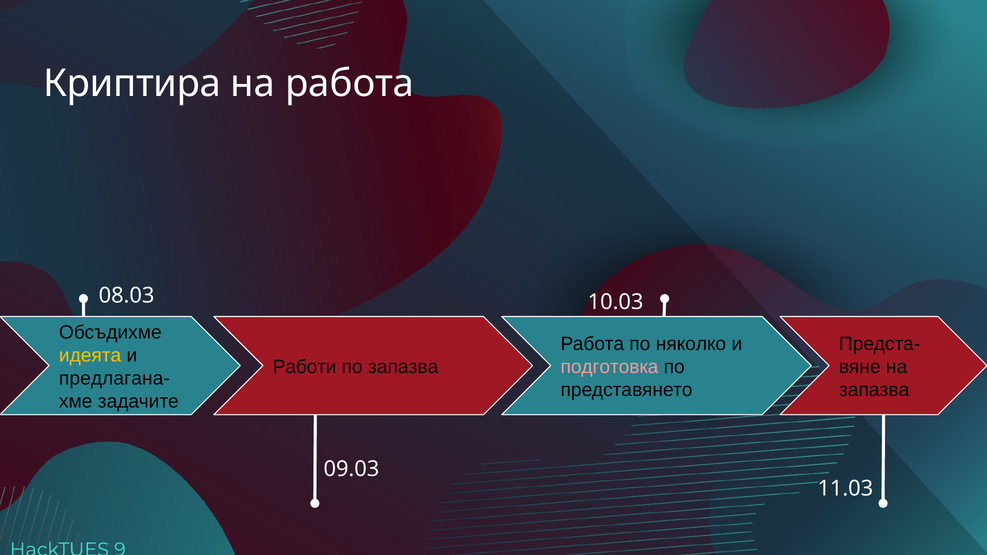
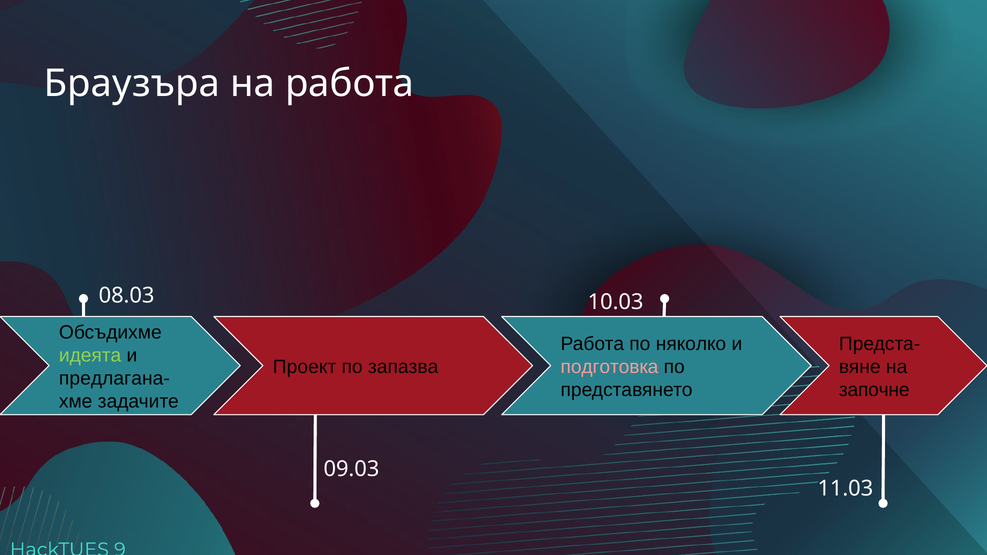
Криптира: Криптира -> Браузъра (132, 84)
идеята colour: yellow -> light green (90, 356)
Работи: Работи -> Проект (304, 367)
запазва: запазва -> започне (874, 390)
